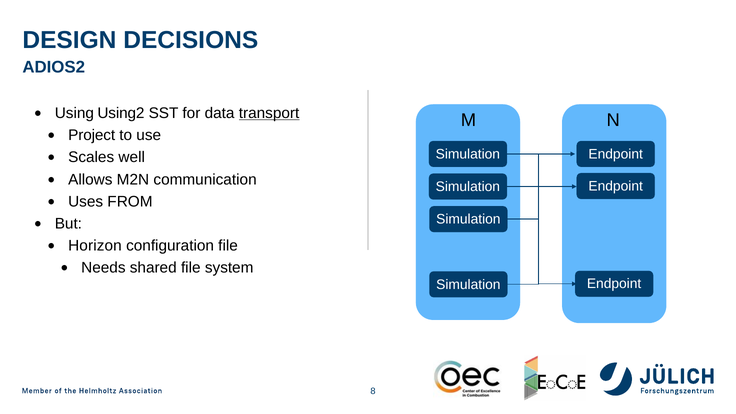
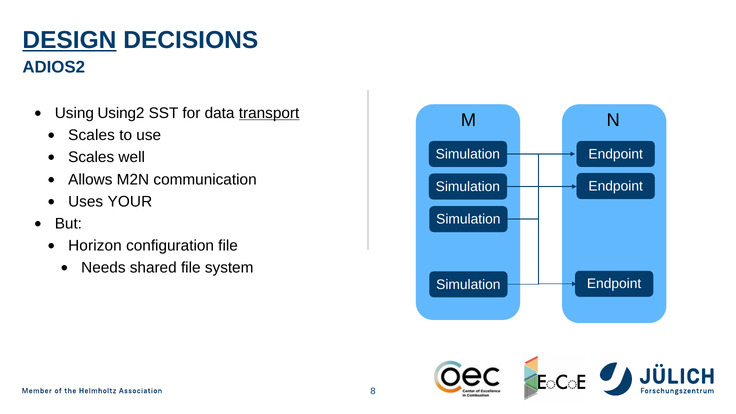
DESIGN underline: none -> present (69, 40)
Project: Project -> Scales (92, 135)
FROM: FROM -> YOUR (130, 202)
